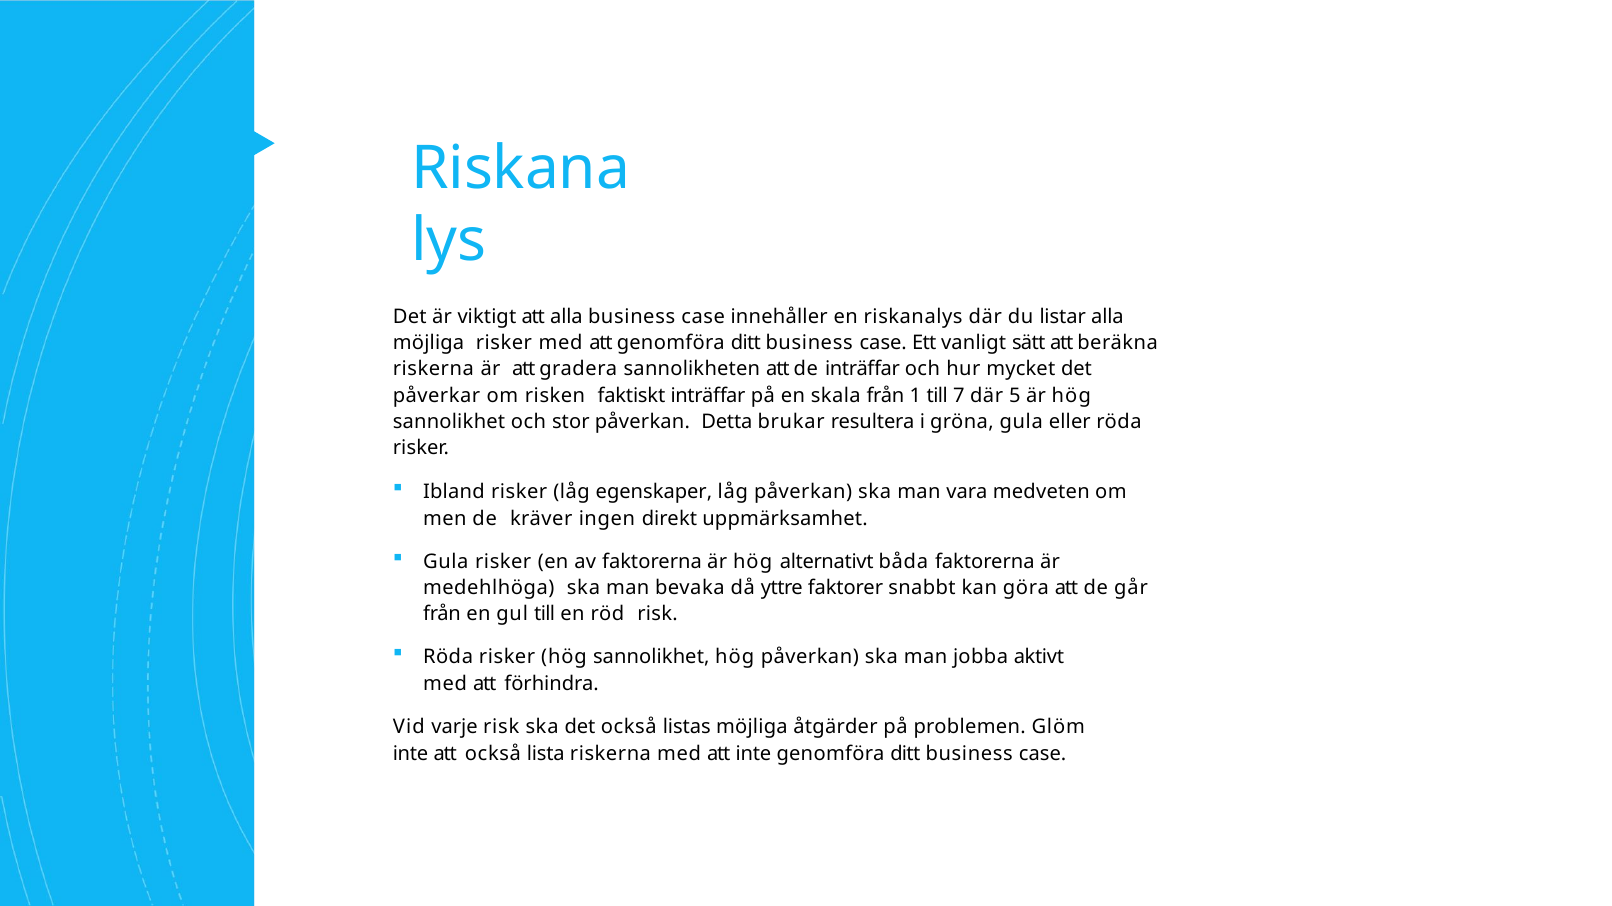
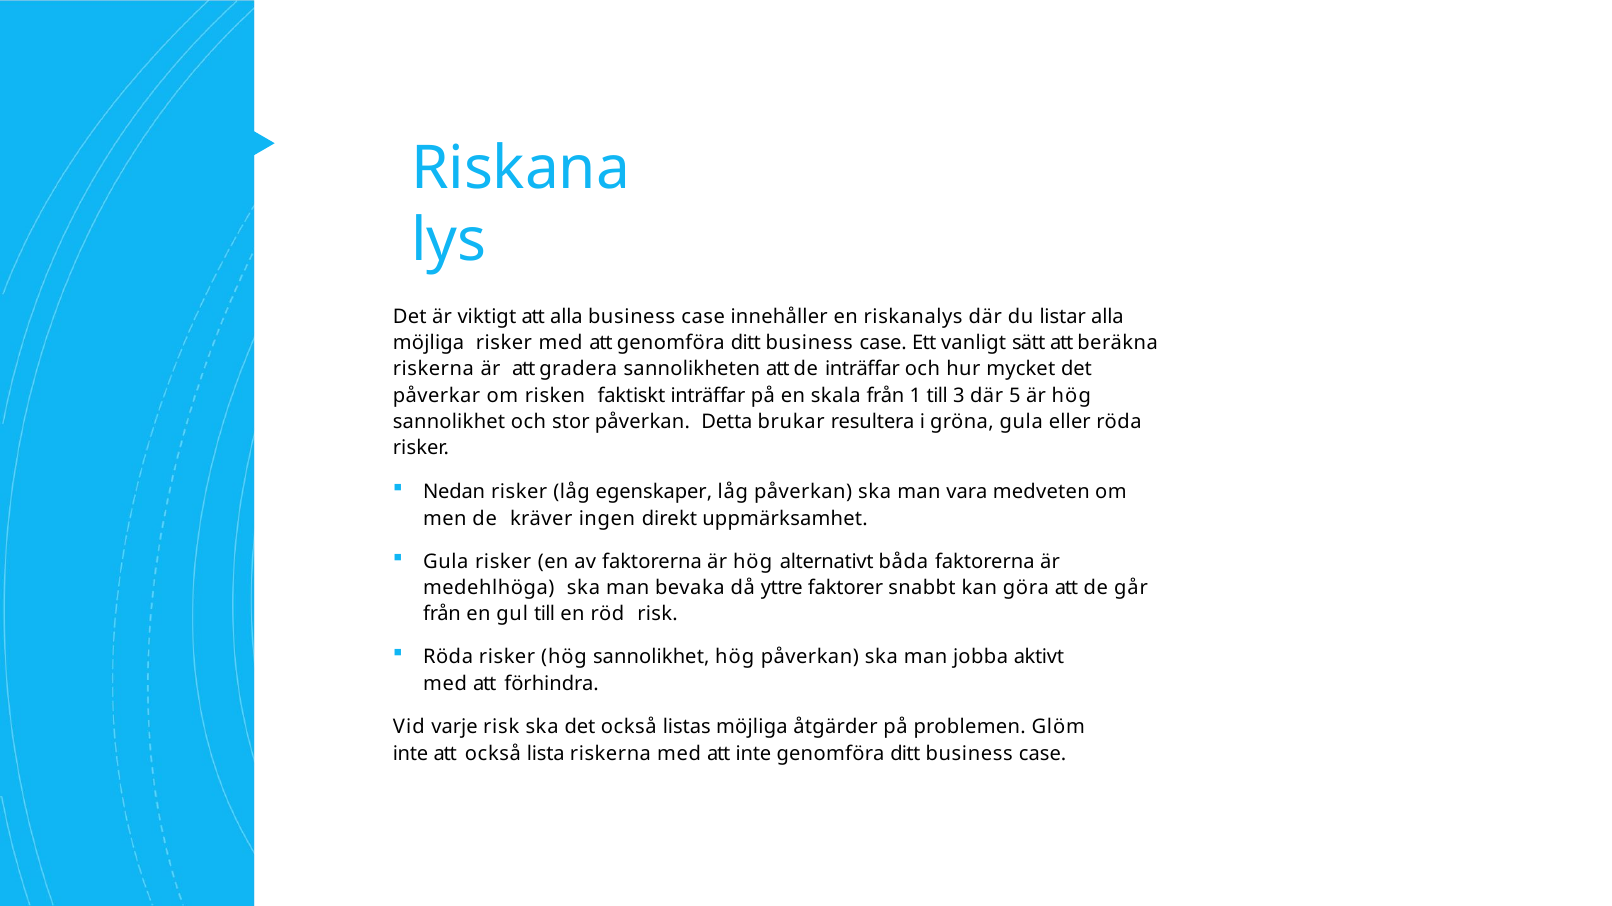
7: 7 -> 3 (959, 396)
Ibland: Ibland -> Nedan (454, 492)
